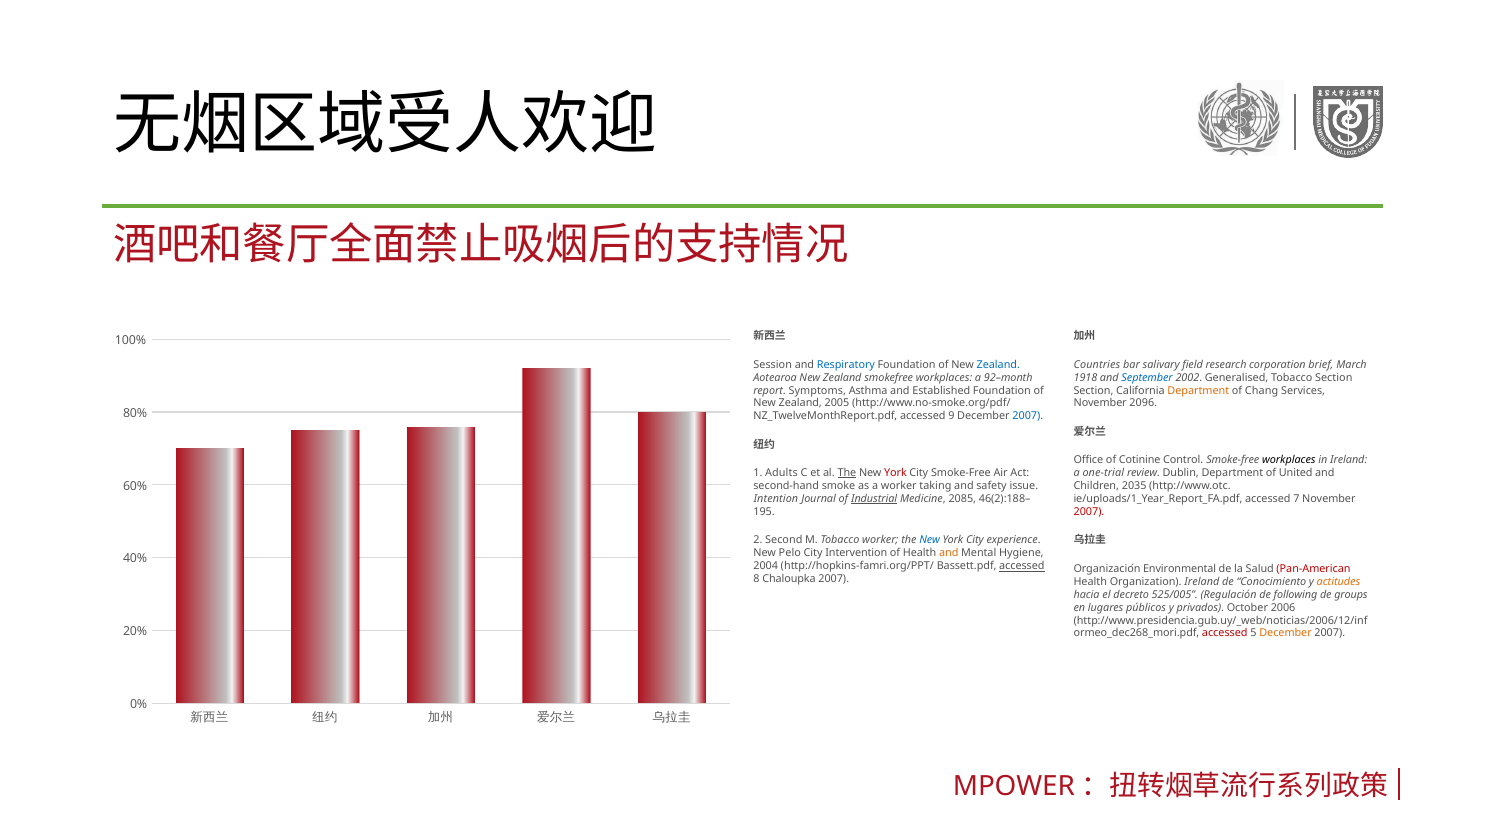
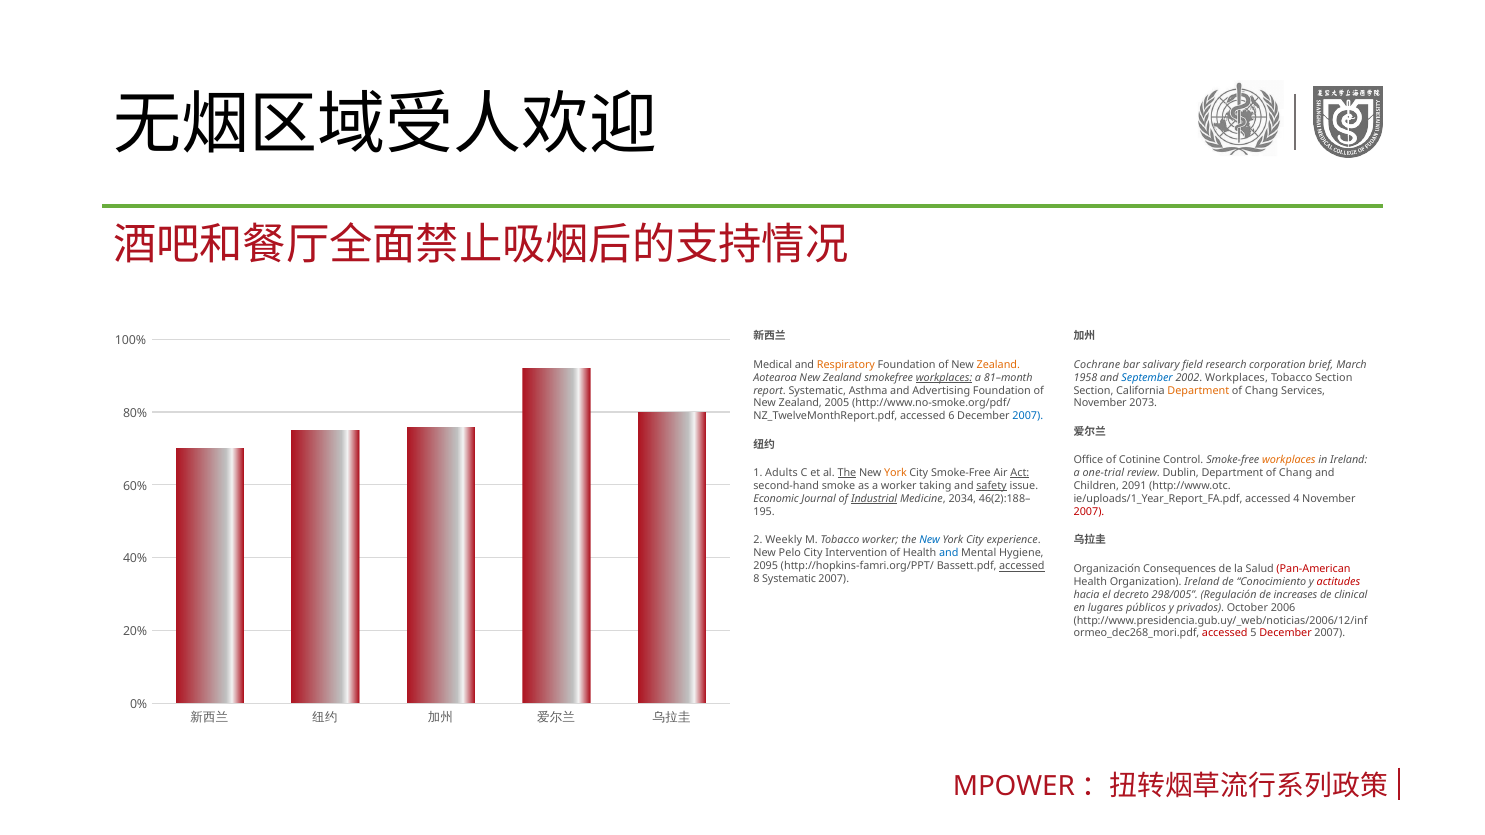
Session: Session -> Medical (773, 365)
Respiratory colour: blue -> orange (846, 365)
Zealand colour: blue -> orange (998, 365)
Countries: Countries -> Cochrane (1097, 365)
workplaces underline: none -> present (944, 378)
92–month: 92–month -> 81–month (1008, 378)
1918: 1918 -> 1958 (1085, 378)
2002 Generalised: Generalised -> Workplaces (1236, 378)
report Symptoms: Symptoms -> Systematic (817, 391)
Established: Established -> Advertising (941, 391)
2096: 2096 -> 2073 (1143, 404)
9: 9 -> 6 (951, 416)
workplaces colour: black -> orange (1289, 460)
York colour: red -> orange (896, 473)
Act underline: none -> present (1020, 473)
Dublin Department of United: United -> Chang (1296, 473)
safety underline: none -> present (992, 486)
2035: 2035 -> 2091 (1134, 486)
Intention: Intention -> Economic (776, 499)
2085: 2085 -> 2034 (962, 499)
7: 7 -> 4 (1296, 499)
Second: Second -> Weekly (784, 541)
and colour: orange -> blue (949, 553)
2004: 2004 -> 2095 (766, 566)
Environmental: Environmental -> Consequences (1180, 569)
8 Chaloupka: Chaloupka -> Systematic (789, 579)
actitudes colour: orange -> red (1338, 582)
525/005: 525/005 -> 298/005 (1175, 595)
following: following -> increases (1296, 595)
groups: groups -> clinical (1351, 595)
December colour: orange -> red (1286, 634)
